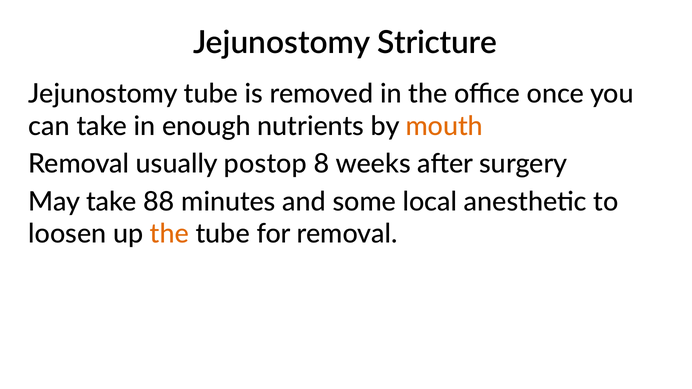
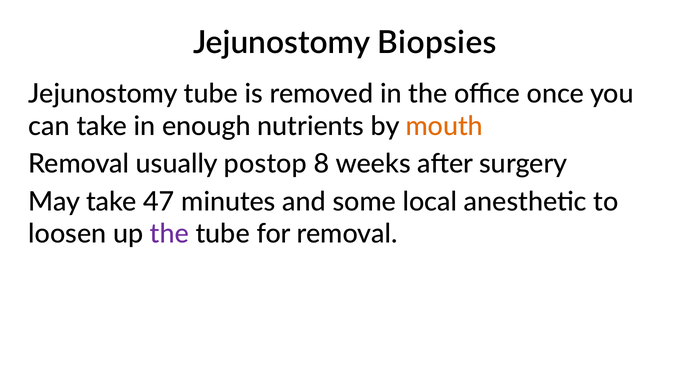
Stricture: Stricture -> Biopsies (437, 43)
88: 88 -> 47 (159, 202)
the colour: orange -> purple (169, 234)
